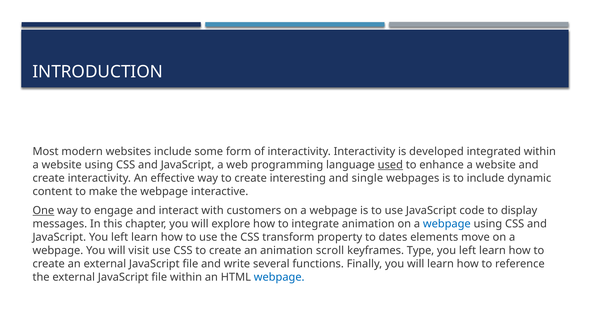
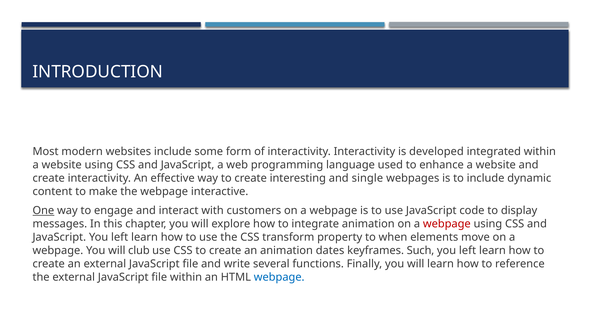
used underline: present -> none (390, 165)
webpage colour: blue -> red (447, 224)
dates: dates -> when (393, 237)
visit: visit -> club (139, 250)
scroll: scroll -> dates (330, 250)
Type: Type -> Such (421, 250)
